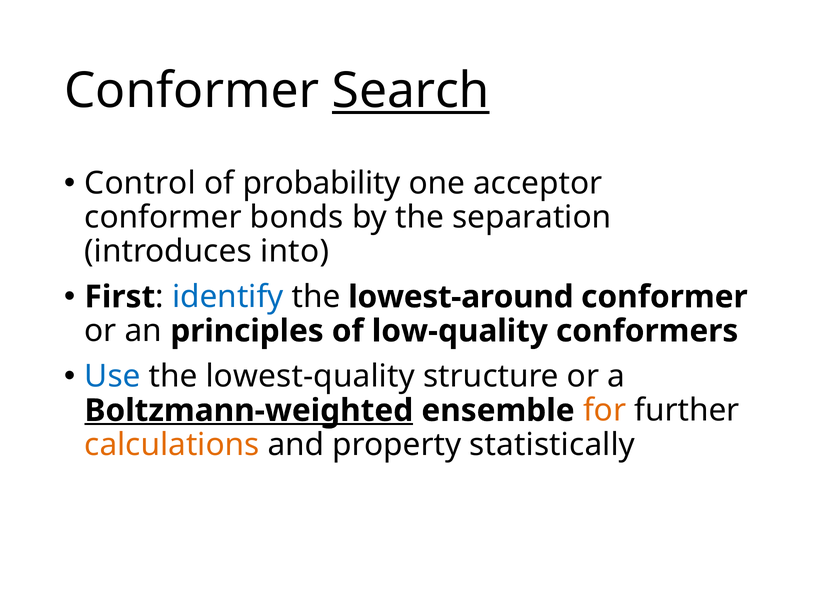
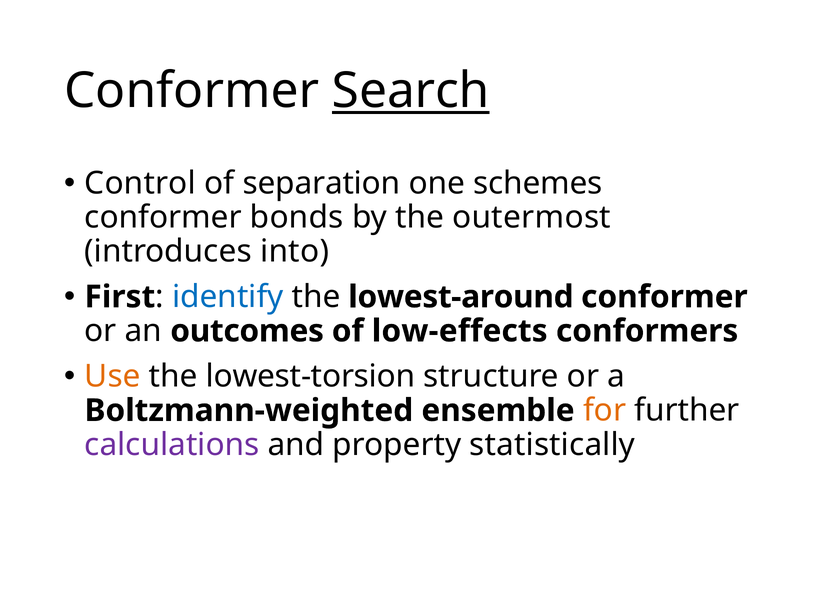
probability: probability -> separation (322, 183)
acceptor: acceptor -> schemes (538, 183)
separation: separation -> outermost (532, 218)
principles: principles -> outcomes (247, 331)
low-quality: low-quality -> low-effects (460, 331)
Use colour: blue -> orange (112, 377)
lowest-quality: lowest-quality -> lowest-torsion (311, 377)
Boltzmann-weighted underline: present -> none (249, 411)
calculations colour: orange -> purple (172, 445)
